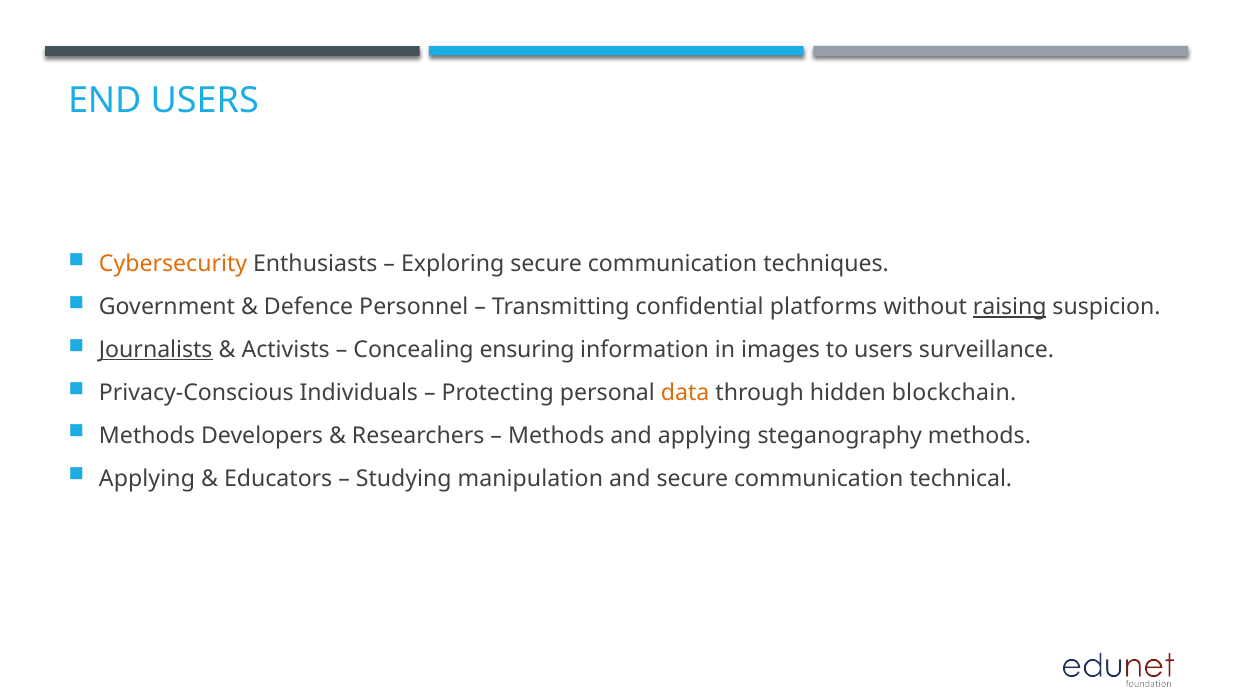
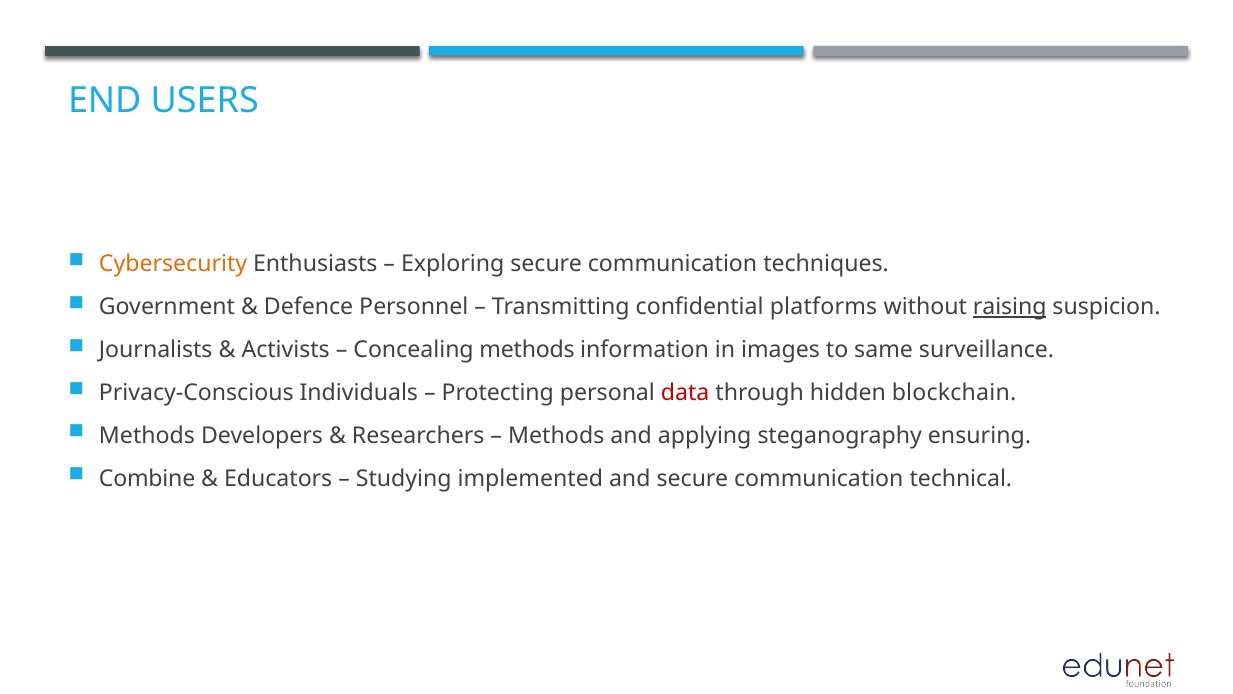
Journalists underline: present -> none (156, 350)
Concealing ensuring: ensuring -> methods (527, 350)
to users: users -> same (884, 350)
data colour: orange -> red (685, 392)
steganography methods: methods -> ensuring (979, 435)
Applying: Applying -> Combine (147, 478)
manipulation: manipulation -> implemented (530, 478)
